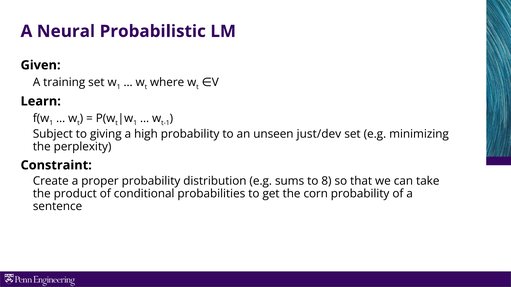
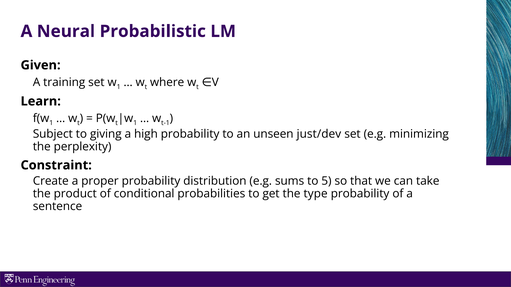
8: 8 -> 5 (326, 181)
corn: corn -> type (316, 194)
